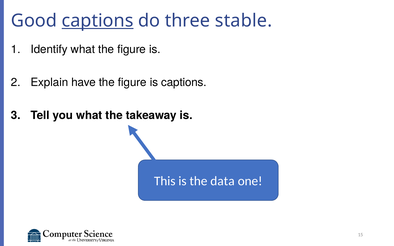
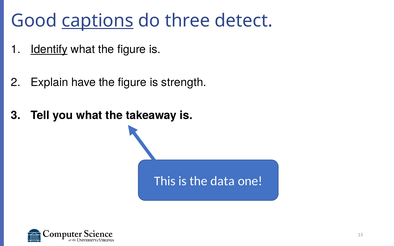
stable: stable -> detect (244, 21)
Identify underline: none -> present (49, 49)
is captions: captions -> strength (184, 82)
